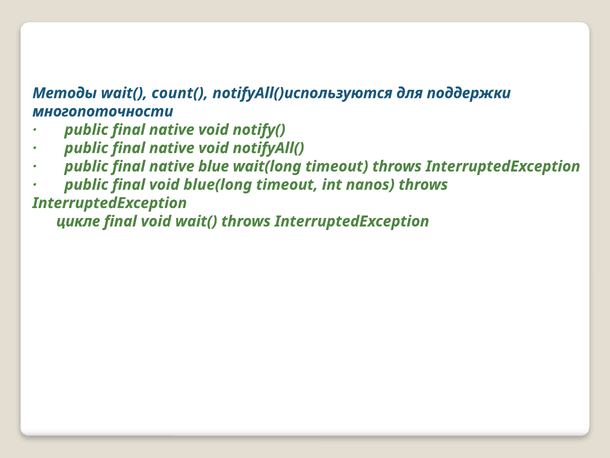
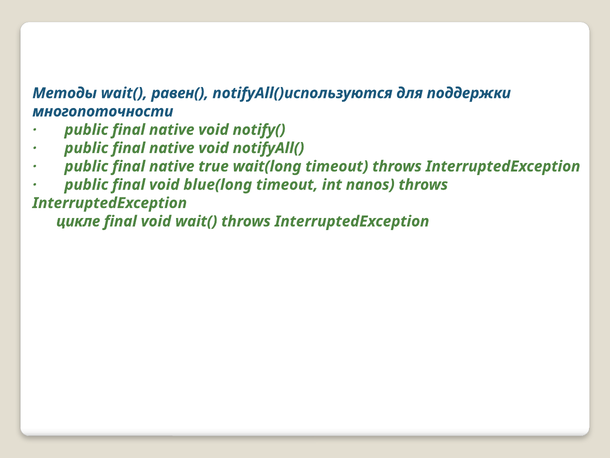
count(: count( -> равен( (180, 93)
blue: blue -> true (214, 166)
